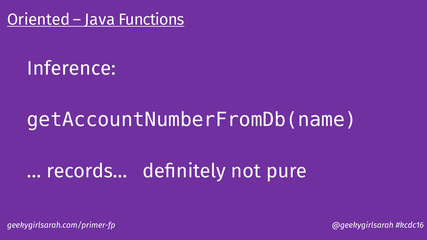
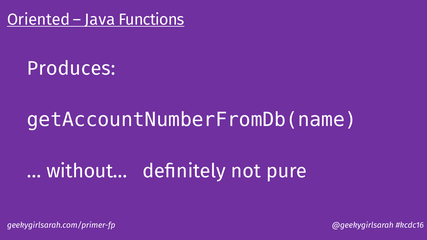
Inference: Inference -> Produces (71, 68)
records…: records… -> without… (87, 171)
